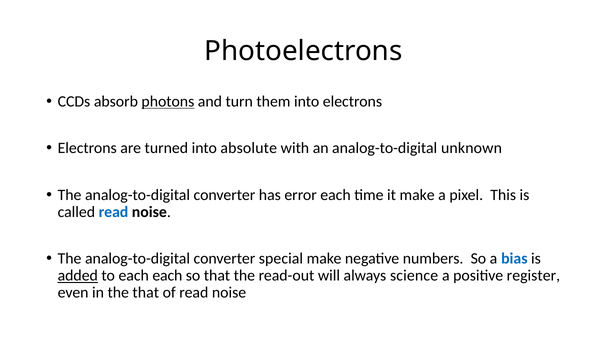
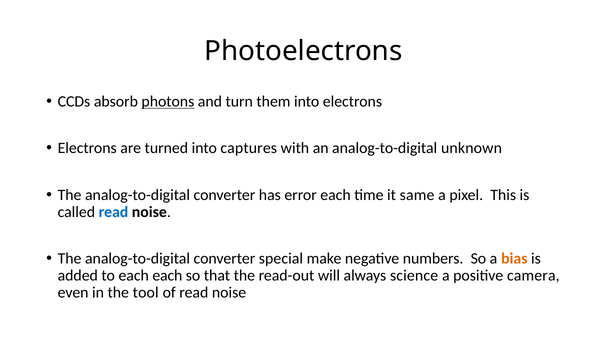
absolute: absolute -> captures (249, 148)
it make: make -> same (417, 195)
bias colour: blue -> orange (514, 259)
added underline: present -> none (78, 276)
register: register -> camera (533, 276)
the that: that -> tool (146, 293)
